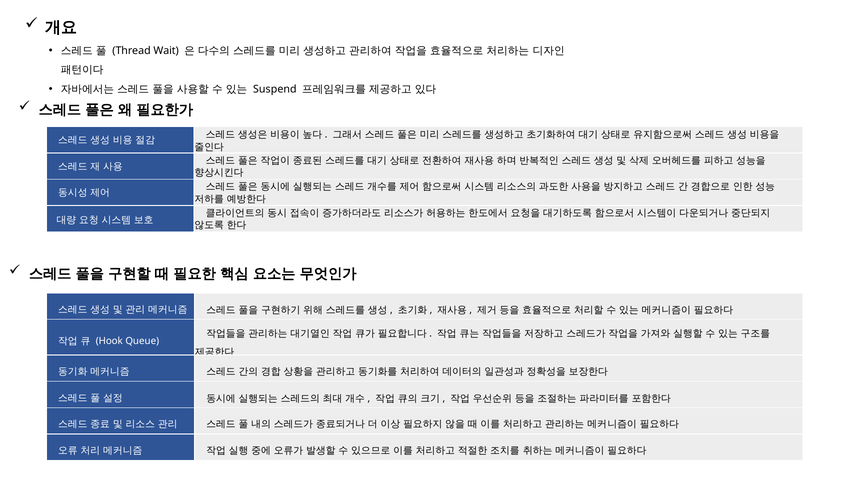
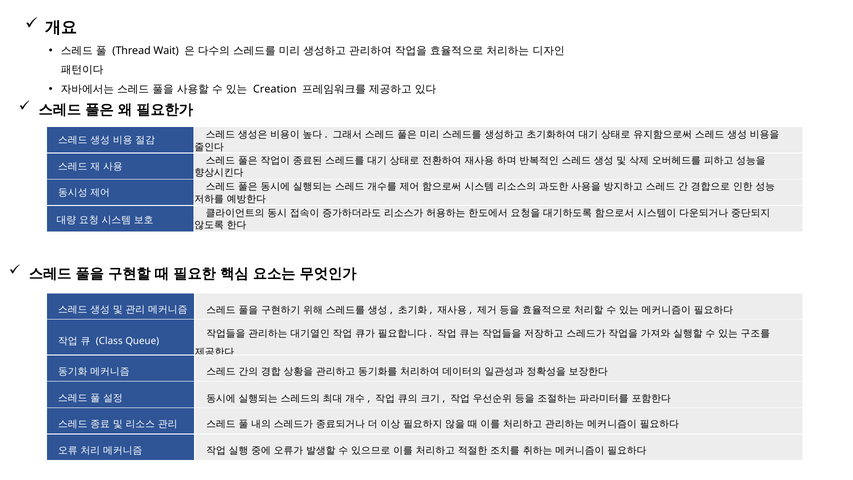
Suspend: Suspend -> Creation (275, 89)
Hook: Hook -> Class (109, 341)
